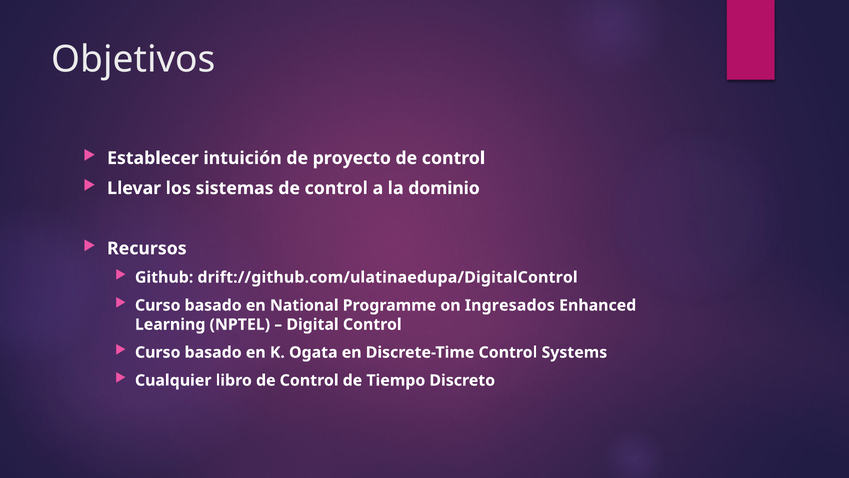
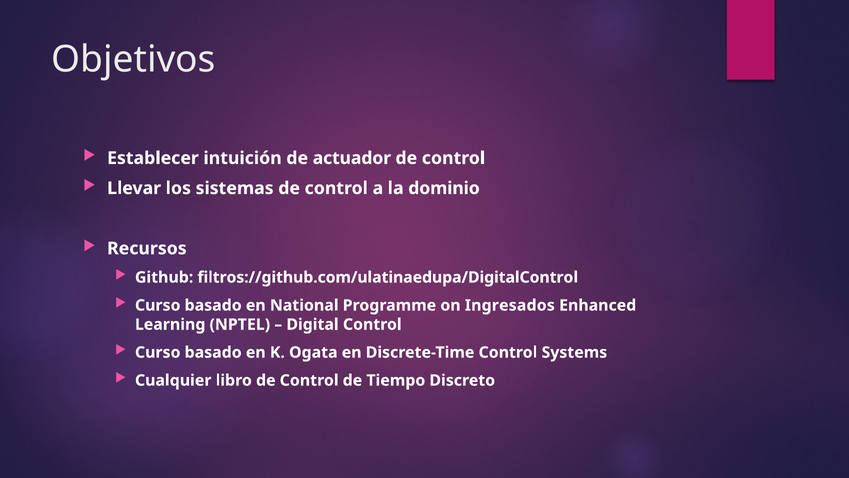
proyecto: proyecto -> actuador (352, 158)
drift://github.com/ulatinaedupa/DigitalControl: drift://github.com/ulatinaedupa/DigitalControl -> filtros://github.com/ulatinaedupa/DigitalControl (388, 277)
